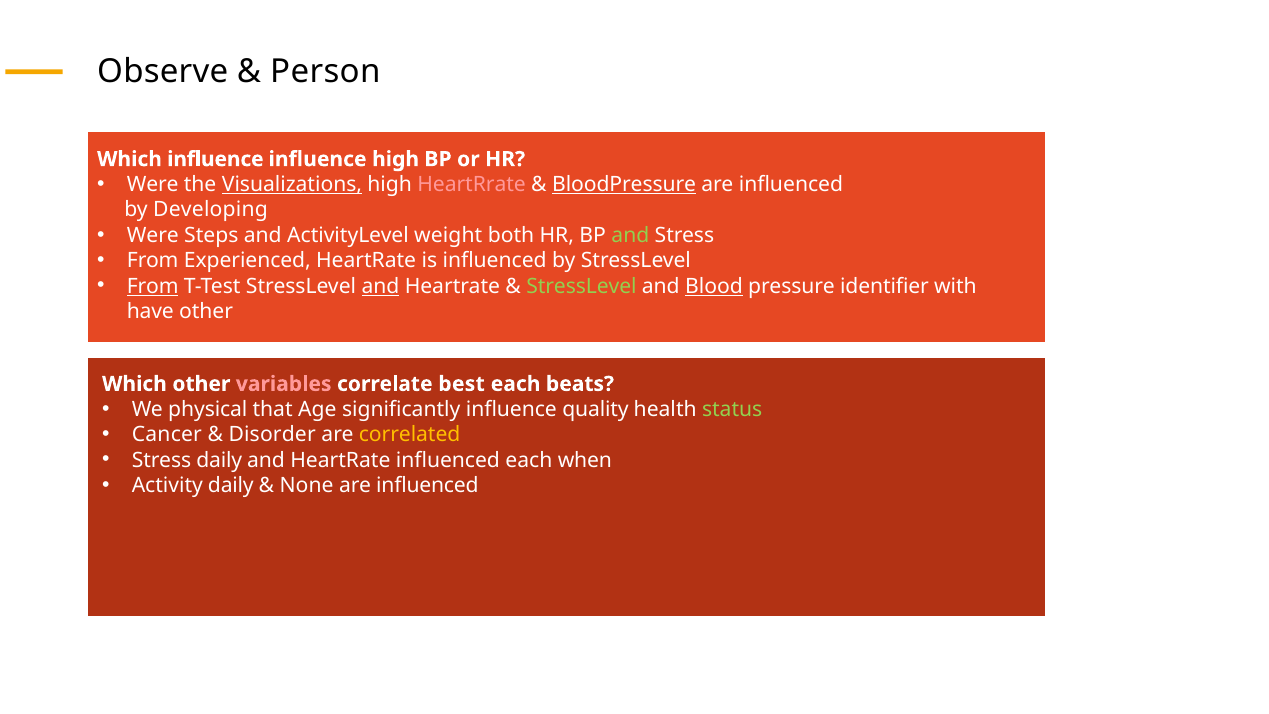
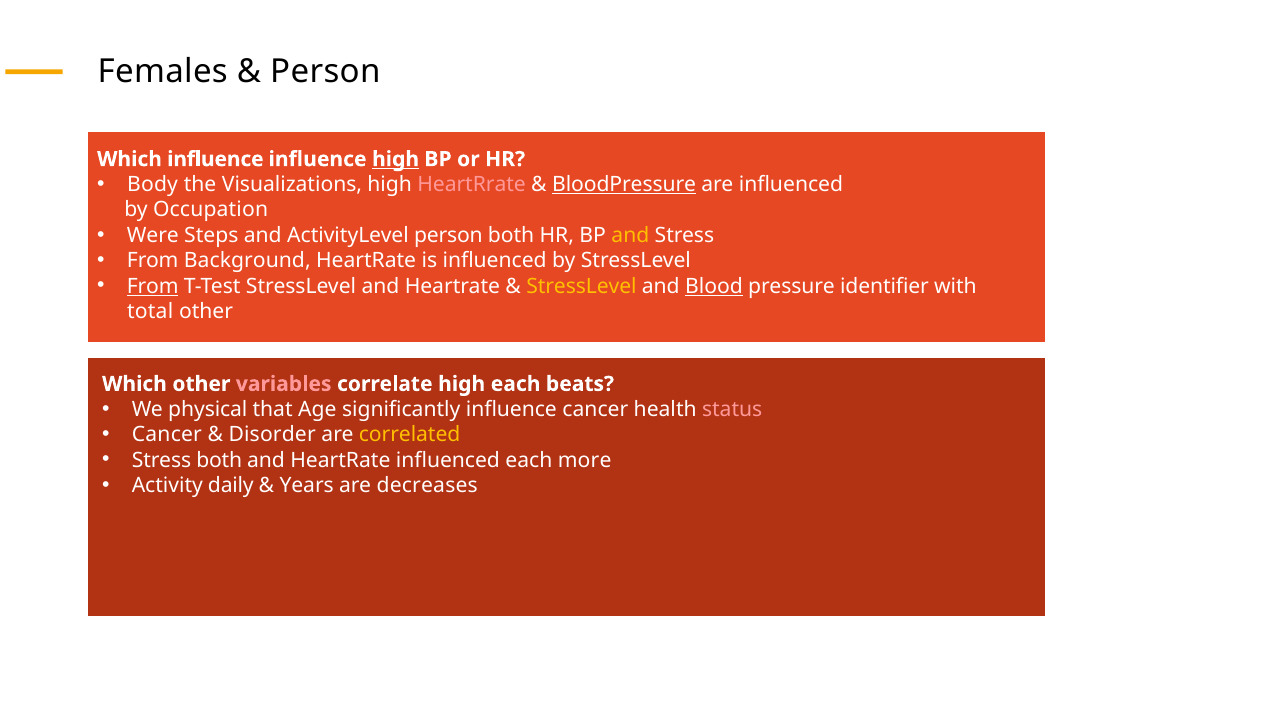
Observe: Observe -> Females (163, 72)
high underline: none -> present (396, 159)
Were: Were -> Body (153, 185)
Visualizations underline: present -> none (292, 185)
Developing: Developing -> Occupation (211, 210)
ActivityLevel weight: weight -> person (448, 235)
and colour: light green -> yellow (630, 235)
Experienced: Experienced -> Background (247, 261)
and underline: present -> none (380, 286)
StressLevel colour: light green -> yellow (581, 286)
have: have -> total (150, 311)
correlate best: best -> high (462, 384)
influence quality: quality -> cancer (595, 409)
status colour: light green -> pink (732, 409)
Stress daily: daily -> both (219, 460)
when: when -> more (585, 460)
None: None -> Years (307, 485)
influenced: influenced -> decreases (427, 485)
